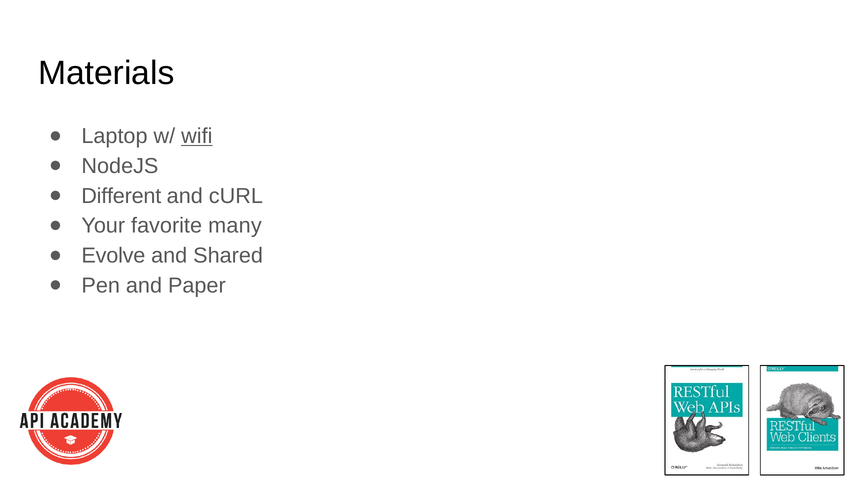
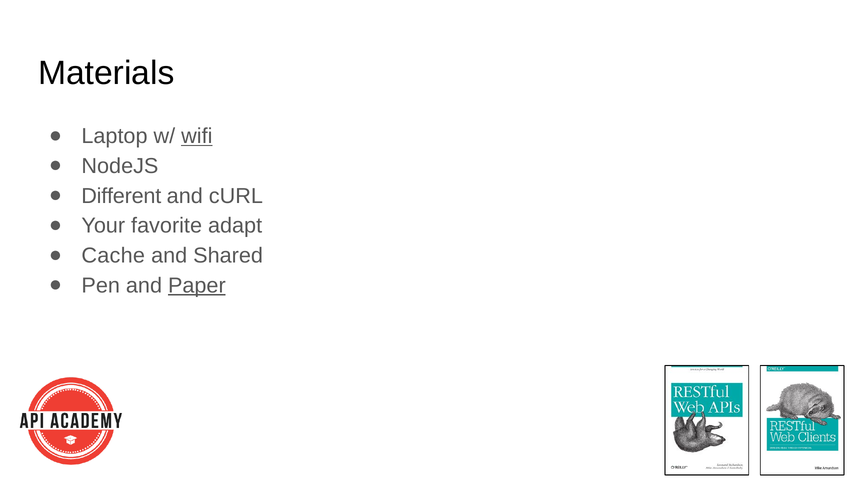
many: many -> adapt (235, 226)
Evolve: Evolve -> Cache (113, 256)
Paper underline: none -> present (197, 286)
